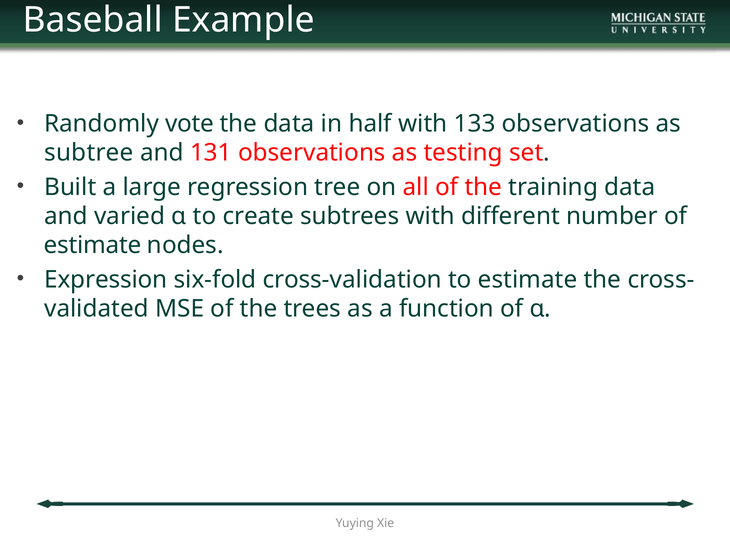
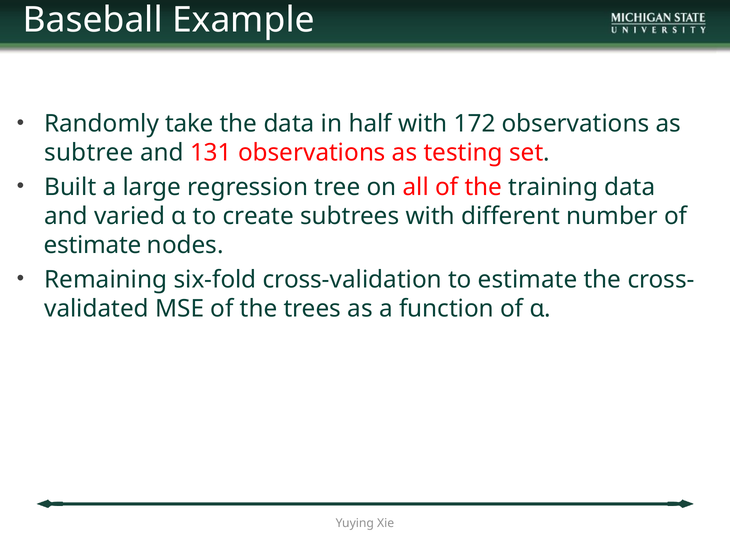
vote: vote -> take (189, 124)
133: 133 -> 172 (475, 124)
Expression: Expression -> Remaining (106, 279)
